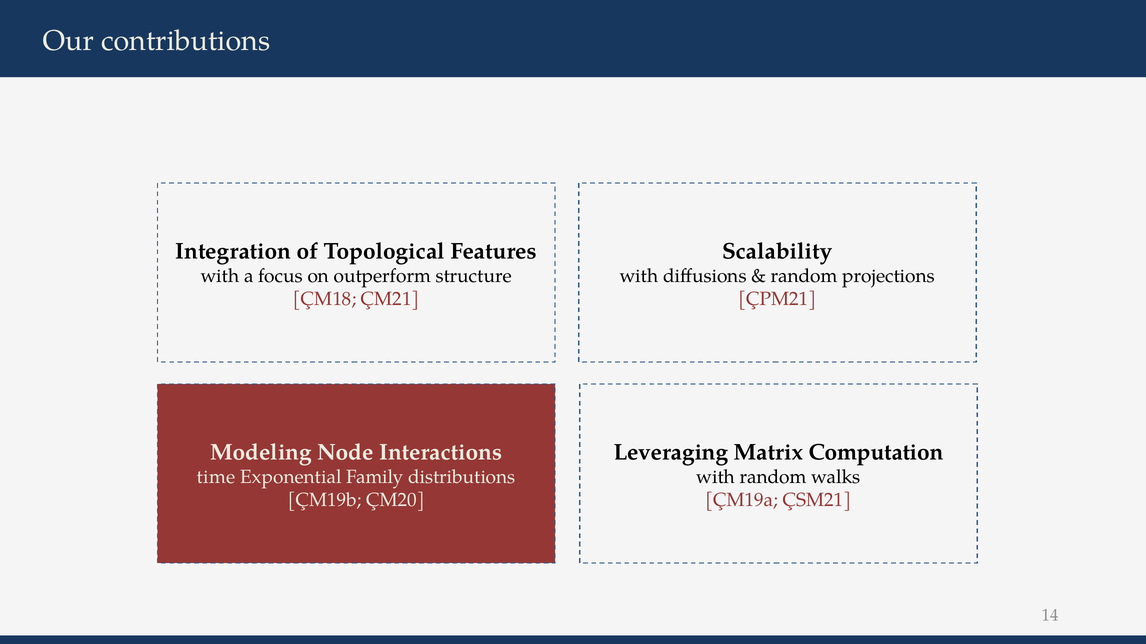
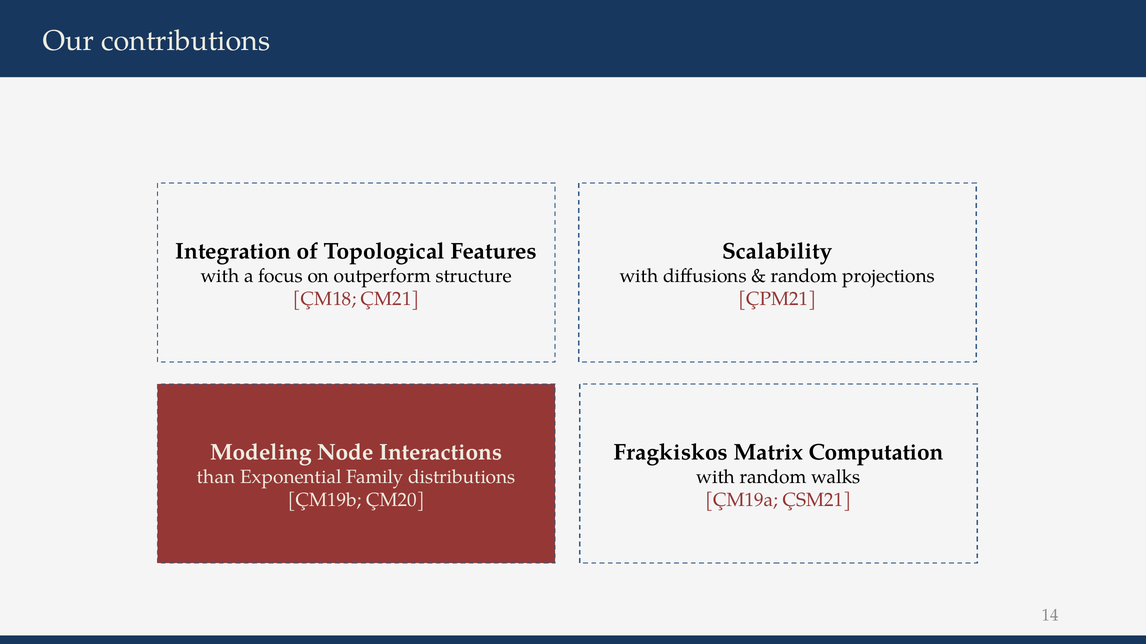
Leveraging: Leveraging -> Fragkiskos (671, 453)
time: time -> than (216, 477)
